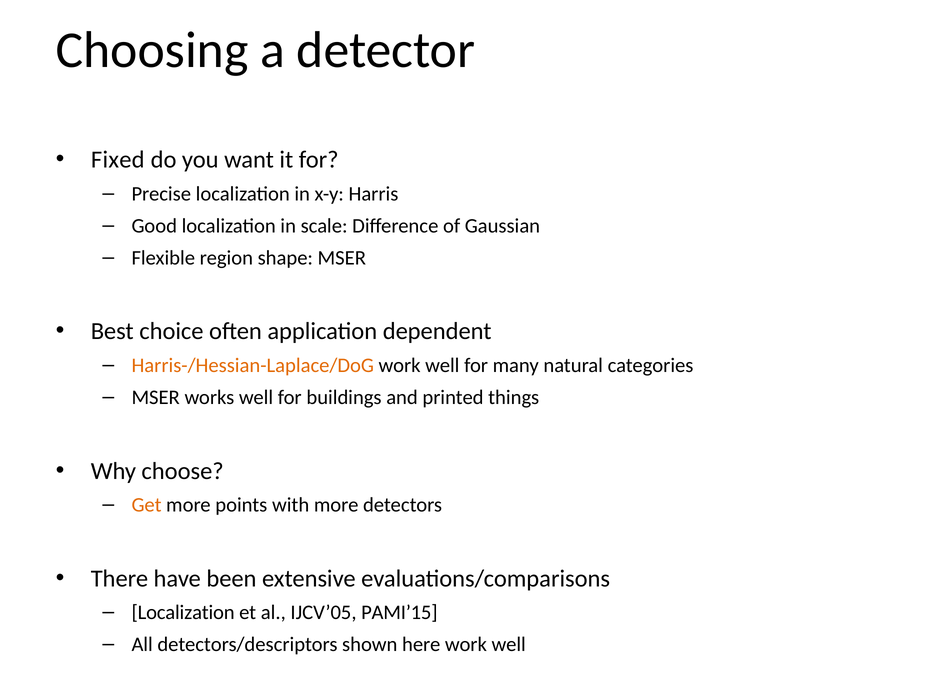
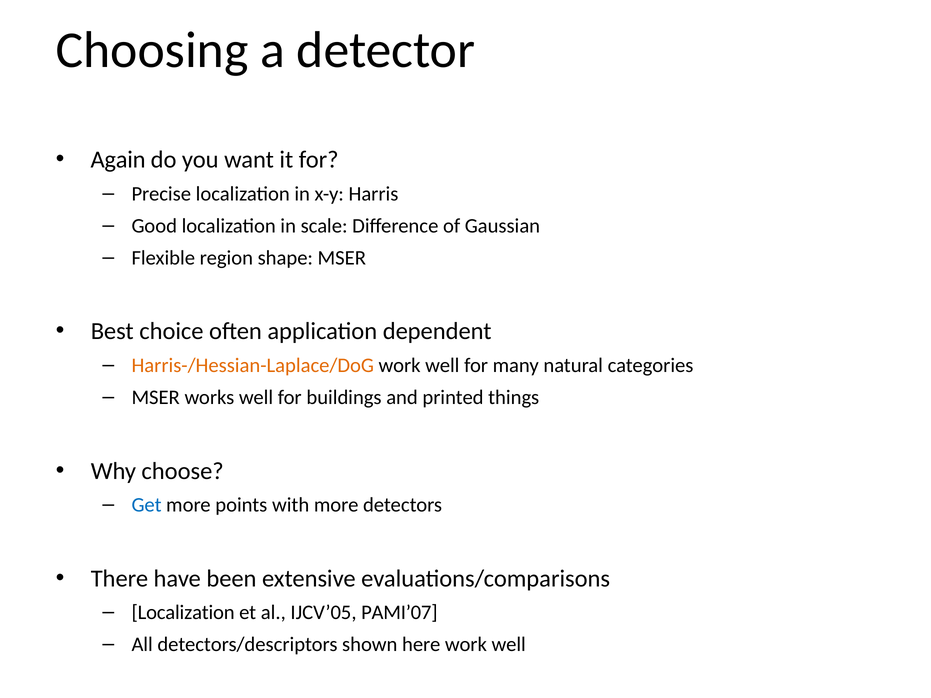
Fixed: Fixed -> Again (118, 160)
Get colour: orange -> blue (147, 505)
PAMI’15: PAMI’15 -> PAMI’07 (399, 613)
